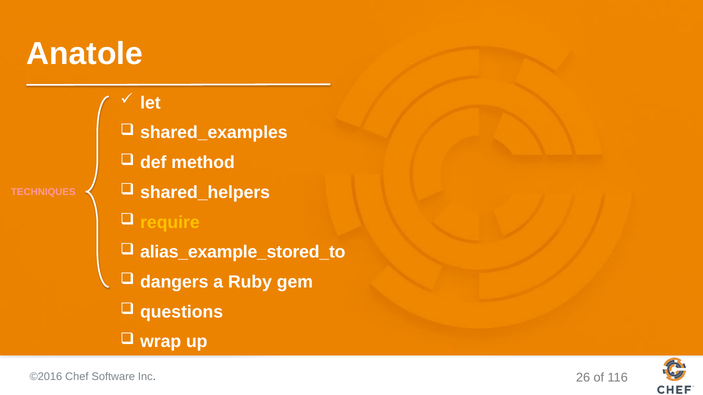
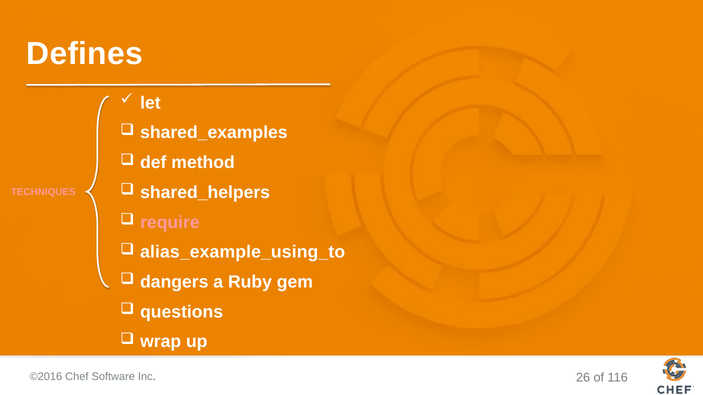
Anatole: Anatole -> Defines (85, 54)
require colour: yellow -> pink (170, 222)
alias_example_stored_to: alias_example_stored_to -> alias_example_using_to (243, 252)
